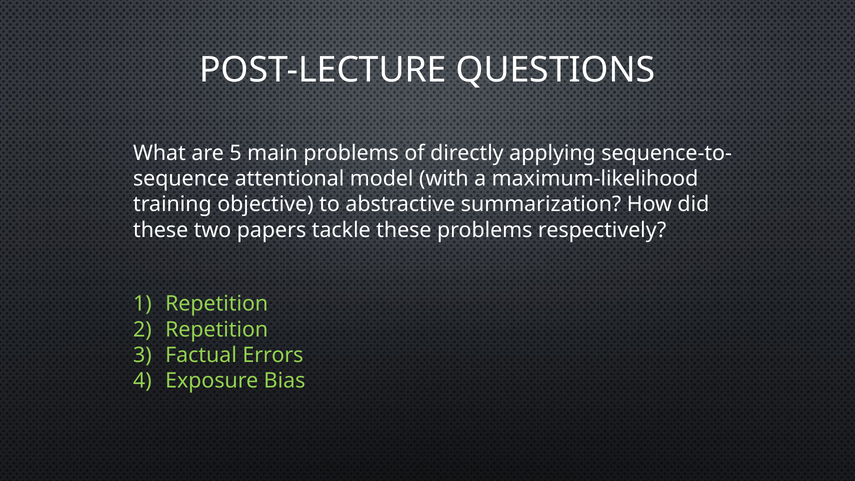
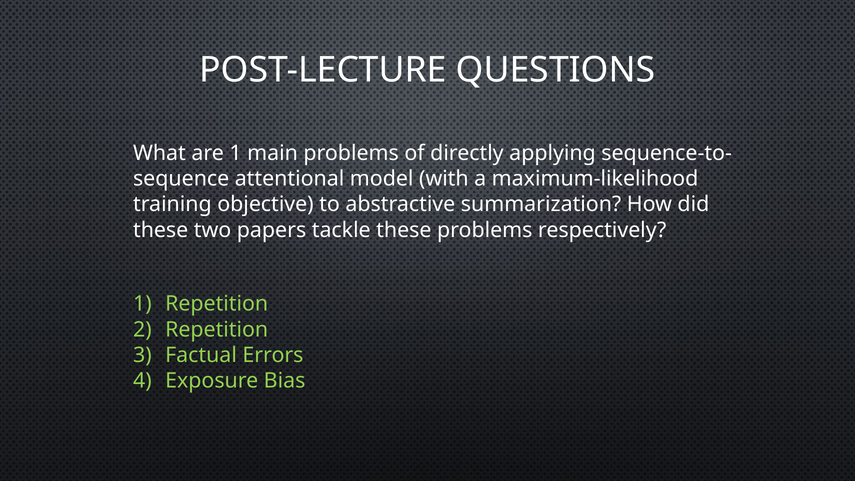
are 5: 5 -> 1 (235, 153)
